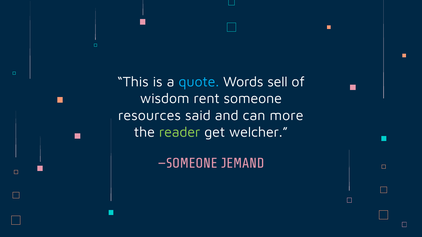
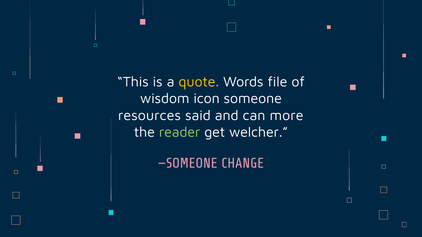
quote colour: light blue -> yellow (199, 82)
sell: sell -> file (277, 82)
rent: rent -> icon (207, 99)
JEMAND: JEMAND -> CHANGE (243, 164)
